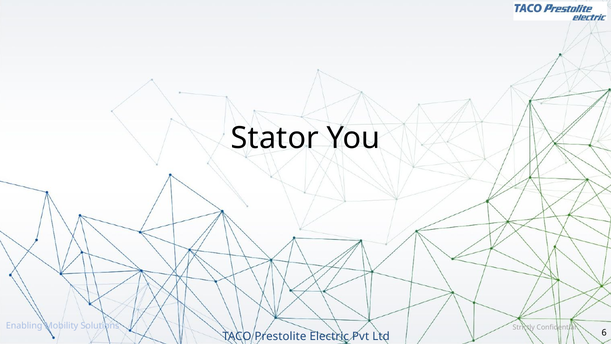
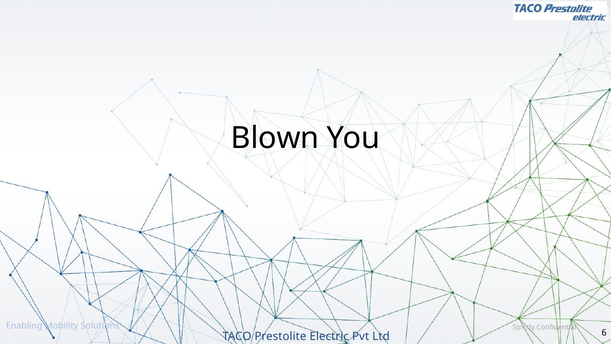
Stator: Stator -> Blown (275, 138)
